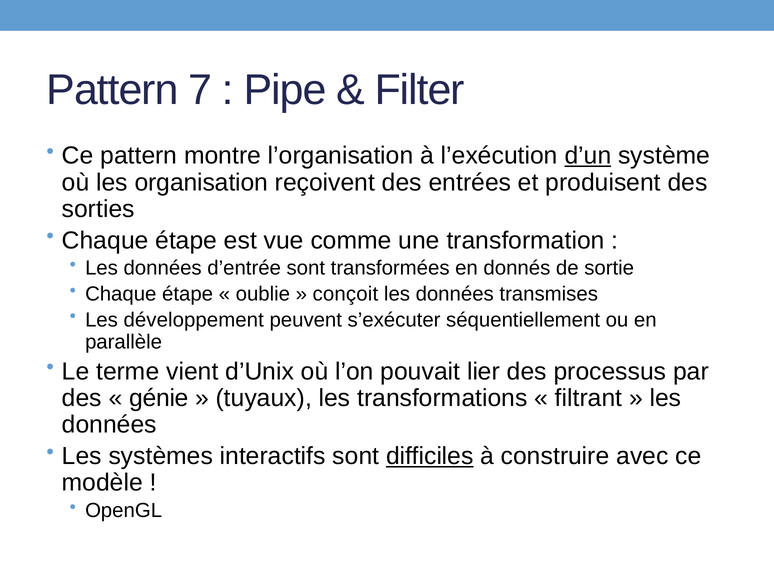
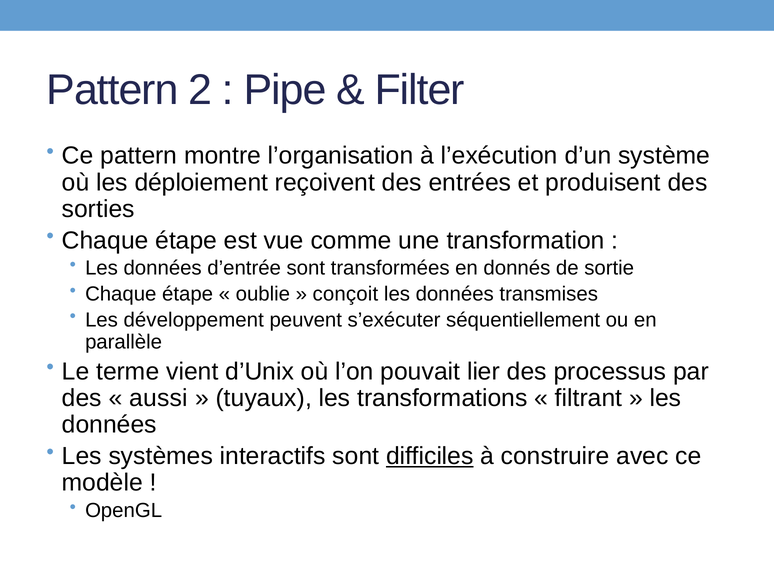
7: 7 -> 2 (200, 90)
d’un underline: present -> none (588, 156)
organisation: organisation -> déploiement (201, 183)
génie: génie -> aussi (159, 398)
